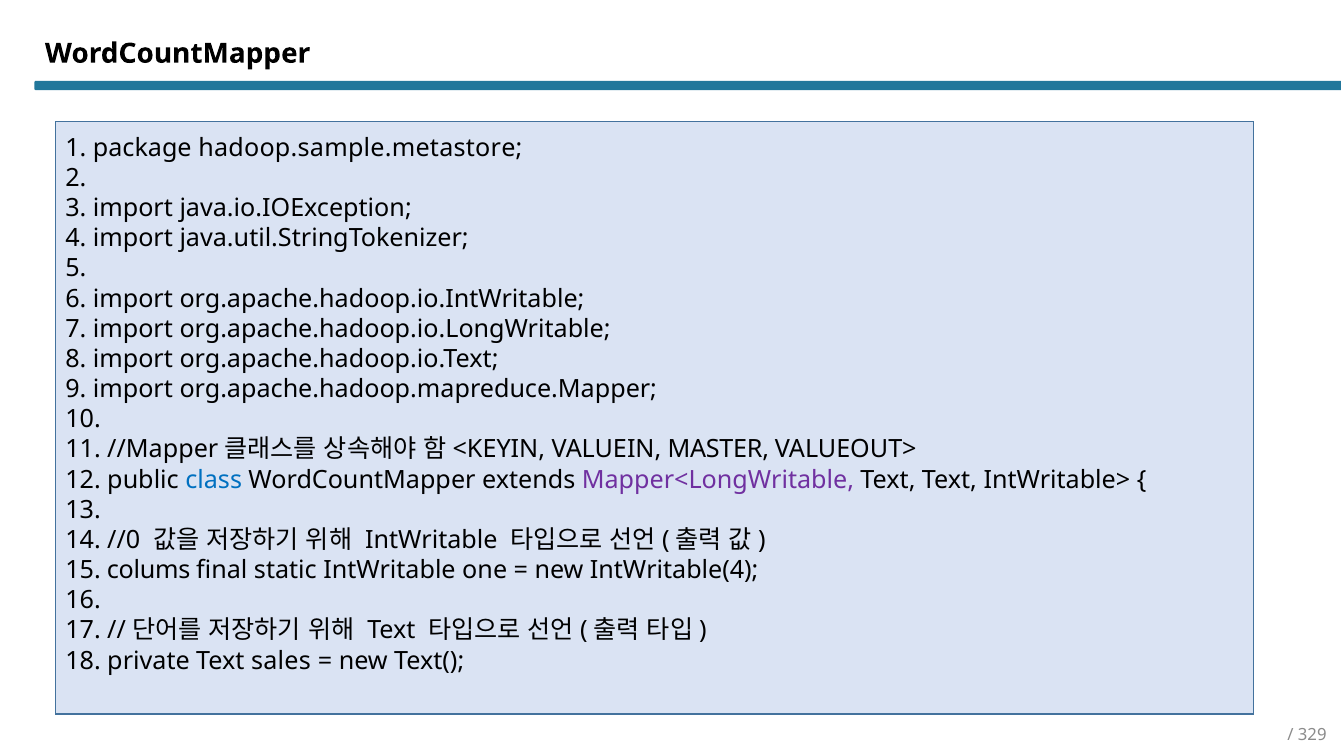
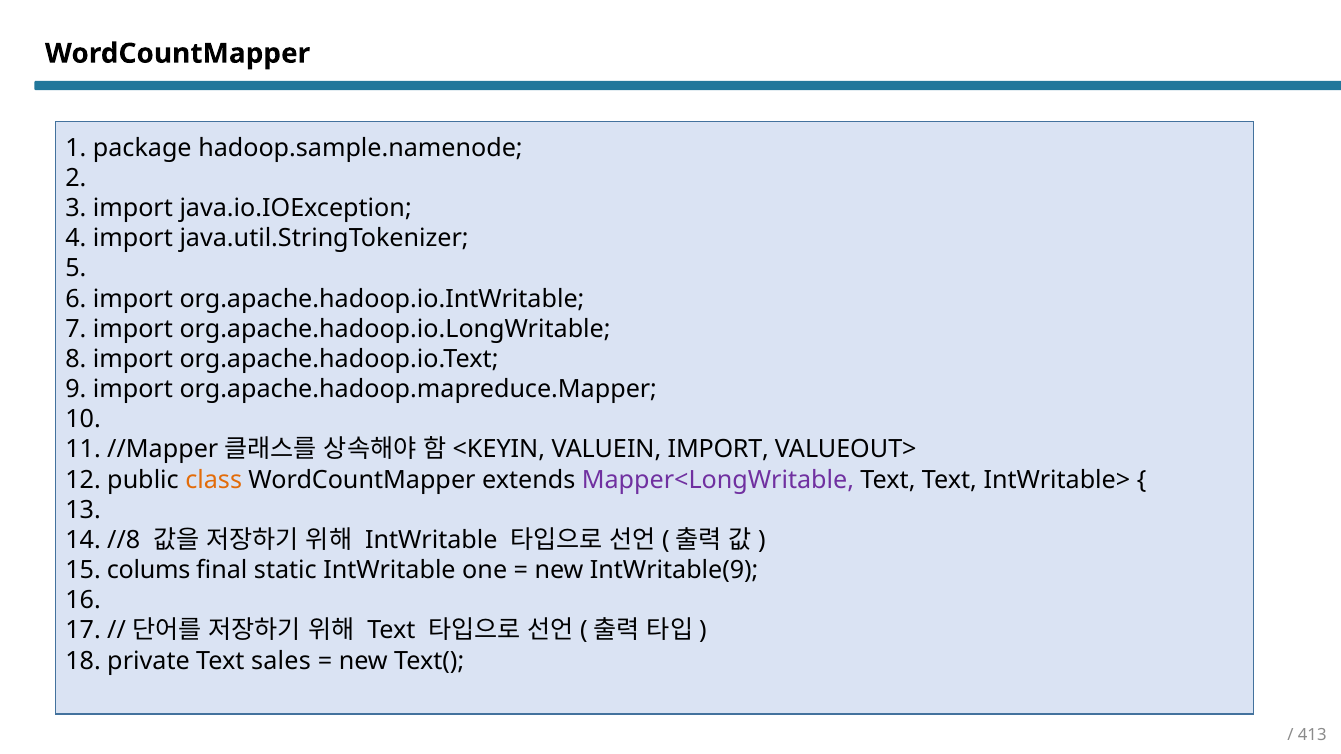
hadoop.sample.metastore: hadoop.sample.metastore -> hadoop.sample.namenode (360, 148)
VALUEIN MASTER: MASTER -> IMPORT (718, 450)
class colour: blue -> orange (214, 480)
//0: //0 -> //8 (124, 540)
IntWritable(4: IntWritable(4 -> IntWritable(9 (674, 571)
329: 329 -> 413 (1312, 735)
